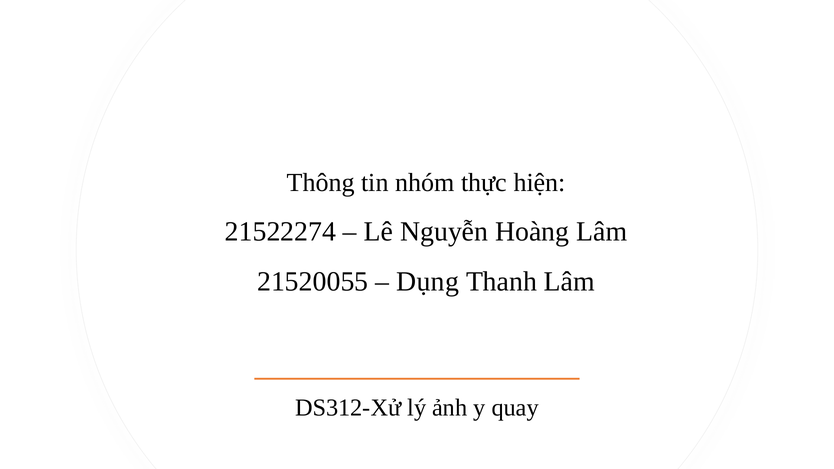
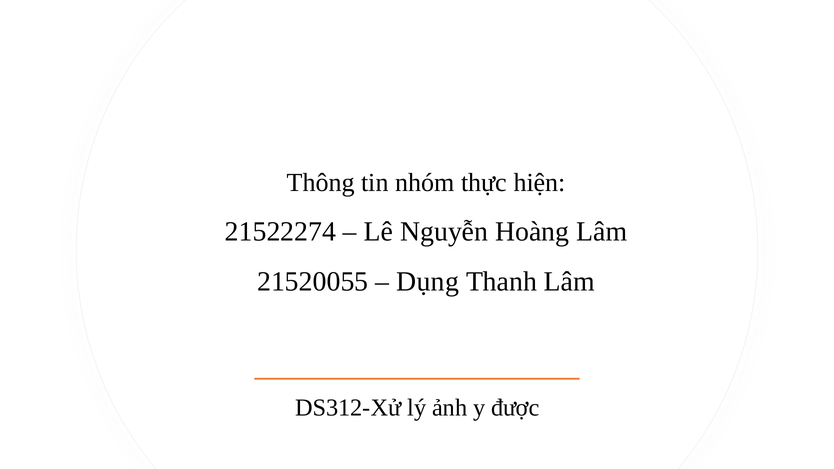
quay: quay -> được (515, 408)
